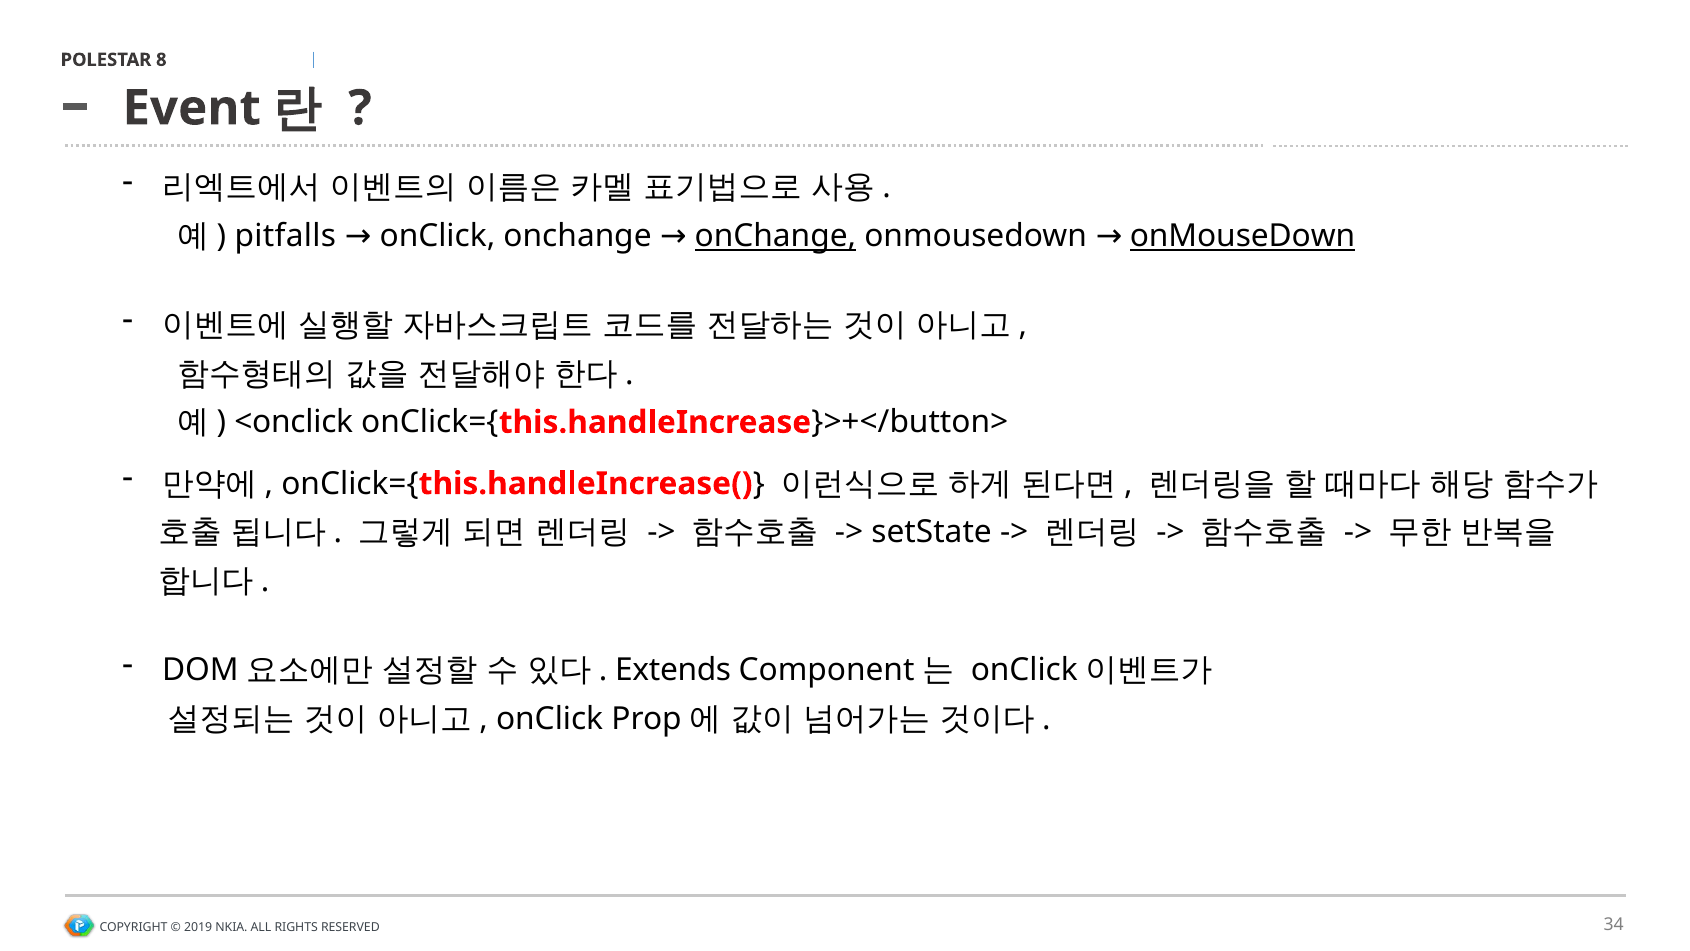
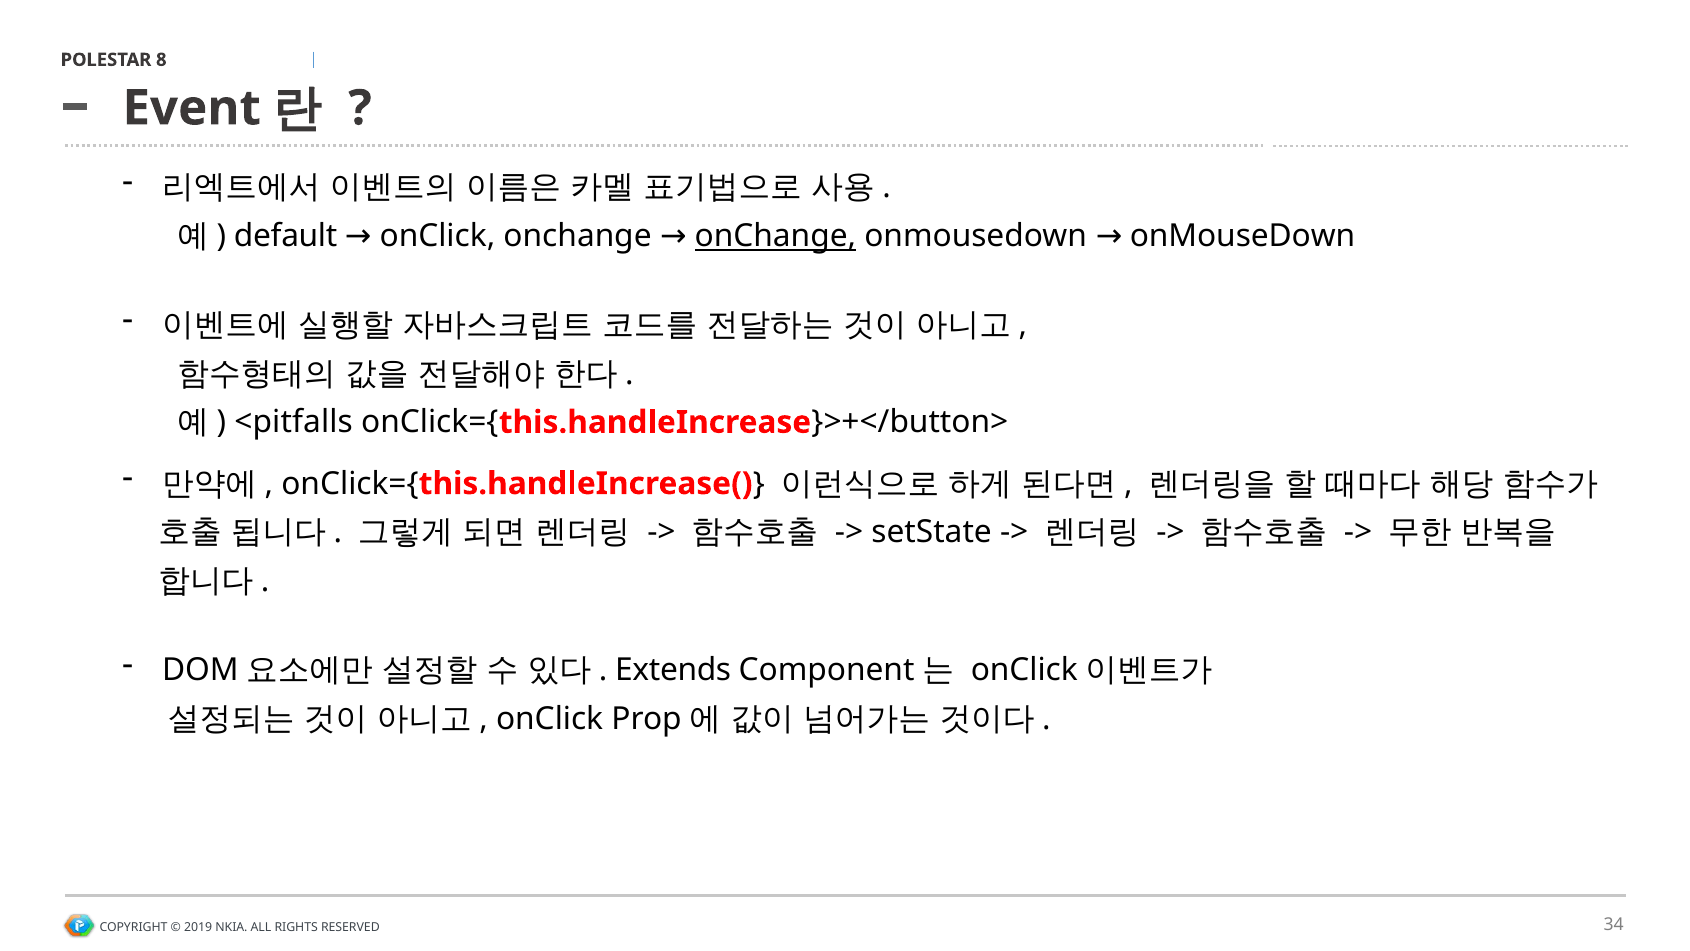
pitfalls: pitfalls -> default (286, 236)
onMouseDown underline: present -> none (1243, 236)
<onclick: <onclick -> <pitfalls (294, 422)
